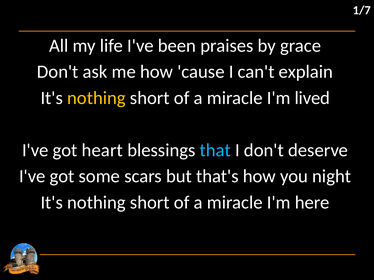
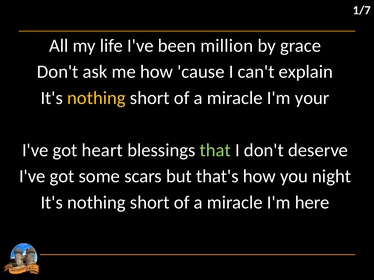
praises: praises -> million (227, 46)
lived: lived -> your (312, 98)
that colour: light blue -> light green (215, 150)
